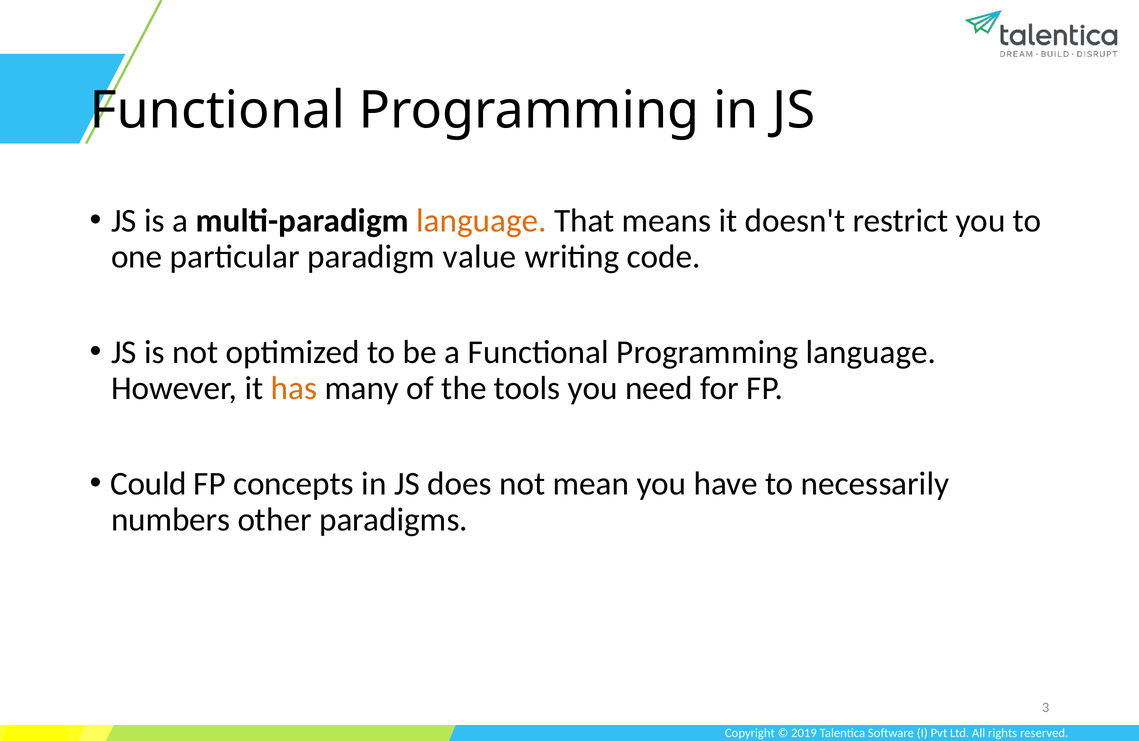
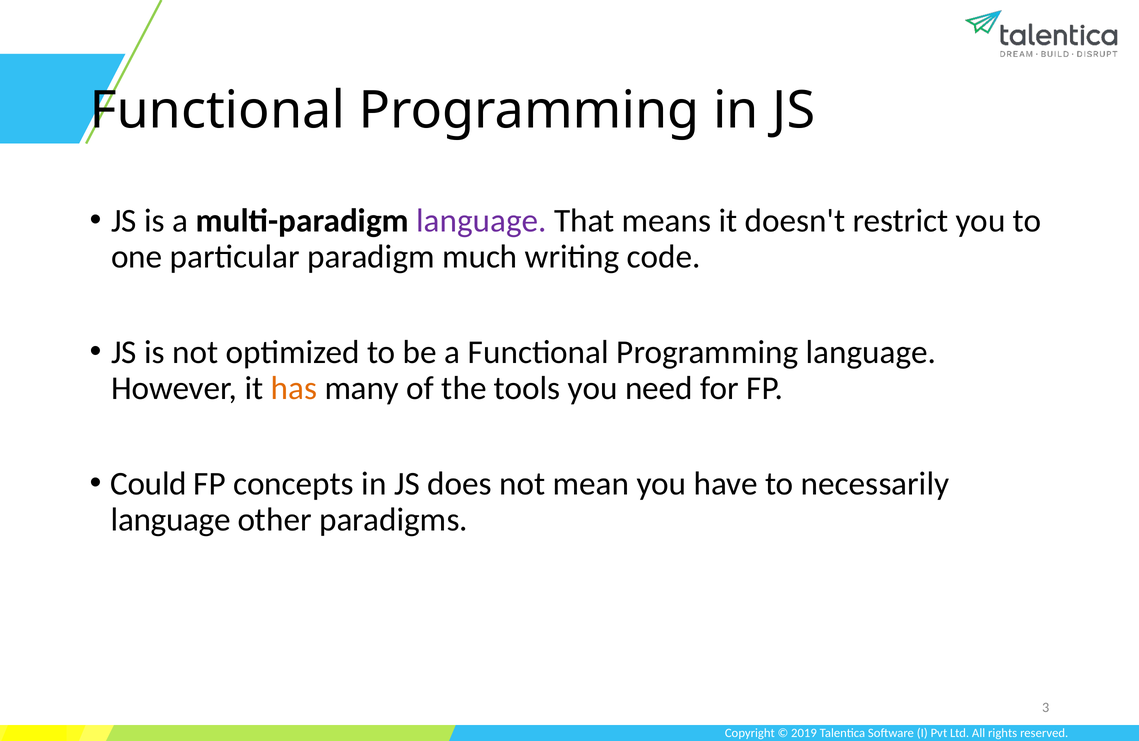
language colour: orange -> purple (481, 221)
value: value -> much (480, 256)
numbers: numbers -> language (171, 519)
